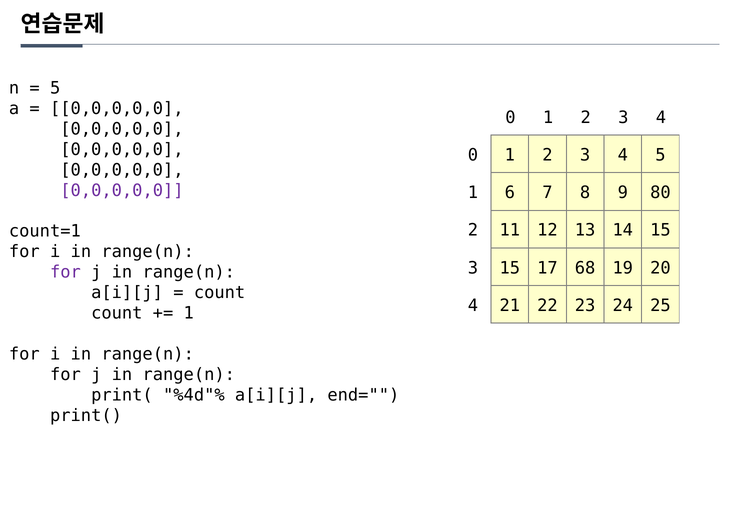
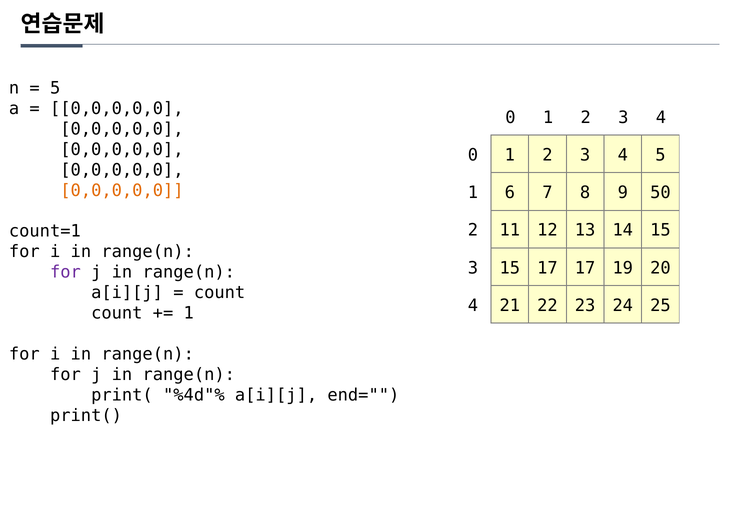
0,0,0,0,0 colour: purple -> orange (122, 190)
80: 80 -> 50 (660, 193)
17 68: 68 -> 17 (585, 268)
